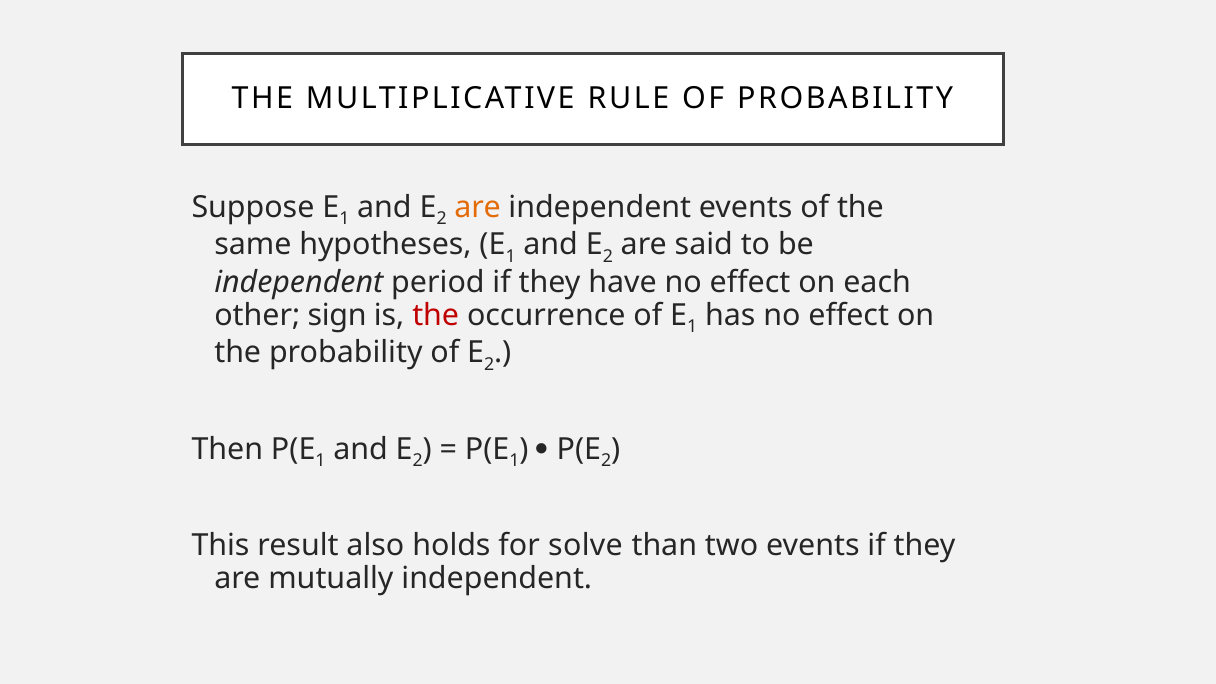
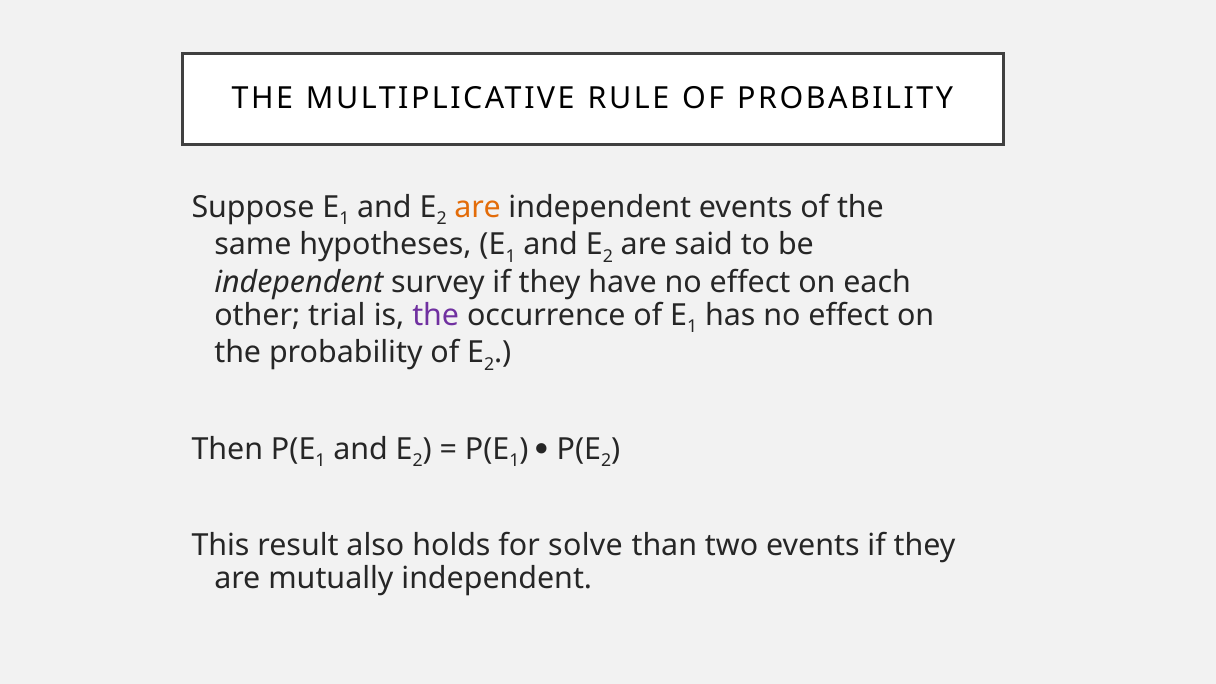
period: period -> survey (438, 282)
sign: sign -> trial (337, 315)
the colour: red -> purple (436, 315)
